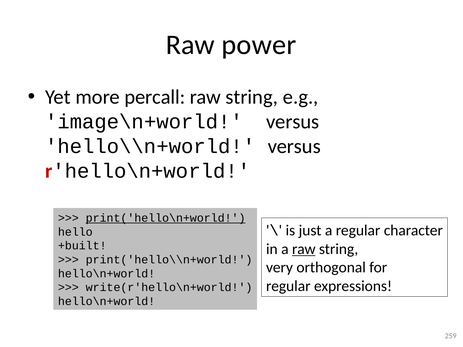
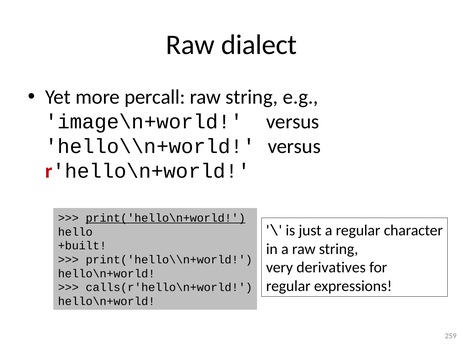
power: power -> dialect (259, 45)
raw underline: present -> none (304, 249)
orthogonal: orthogonal -> derivatives (331, 268)
write(r'hello\n+world: write(r'hello\n+world -> calls(r'hello\n+world (169, 288)
